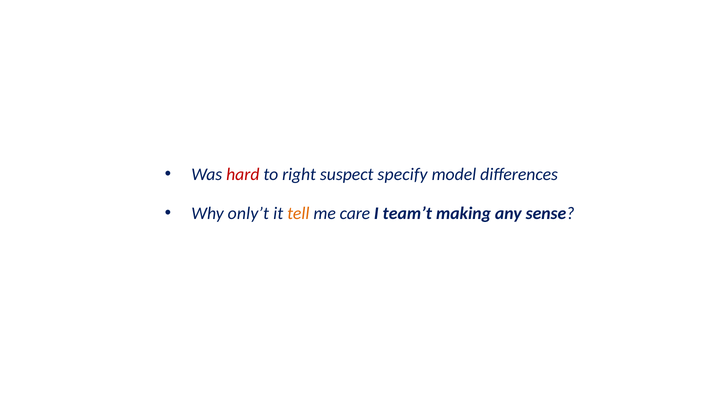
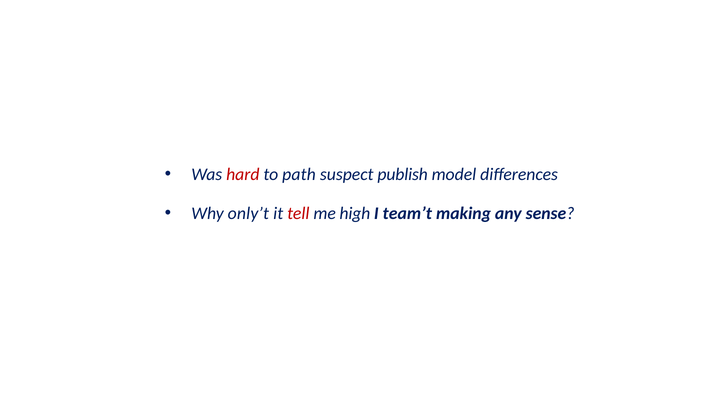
right: right -> path (299, 174)
specify: specify -> publish (403, 174)
tell colour: orange -> red (298, 213)
care: care -> high (355, 213)
